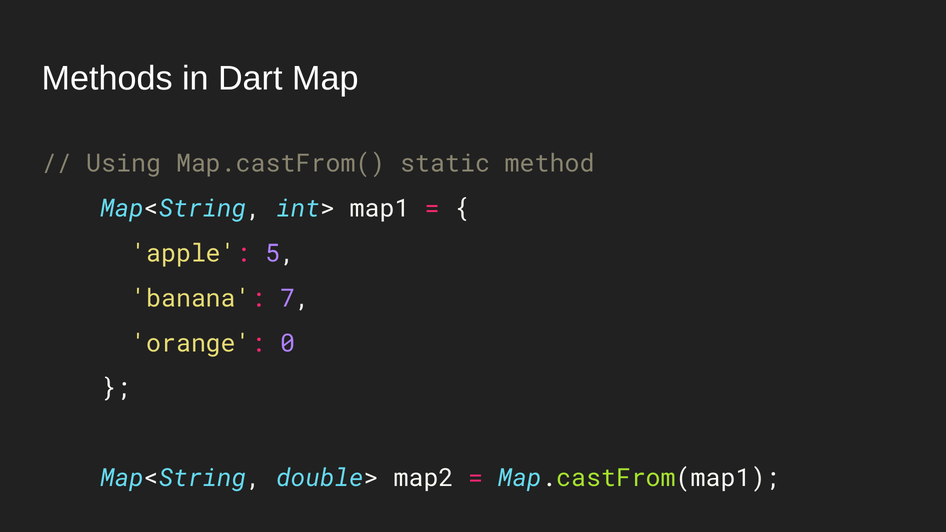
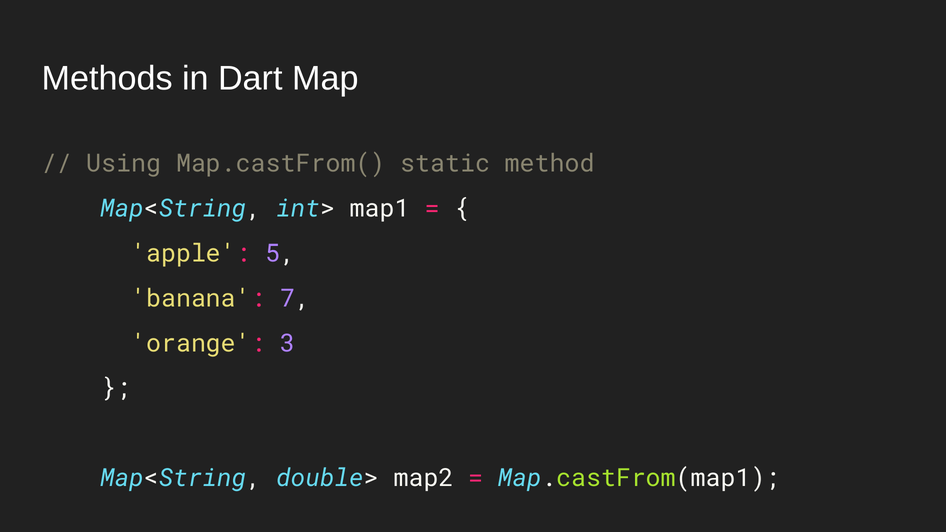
0: 0 -> 3 (288, 343)
